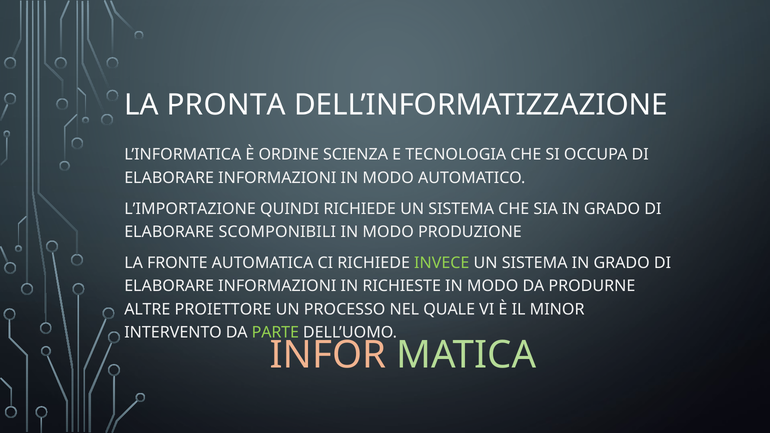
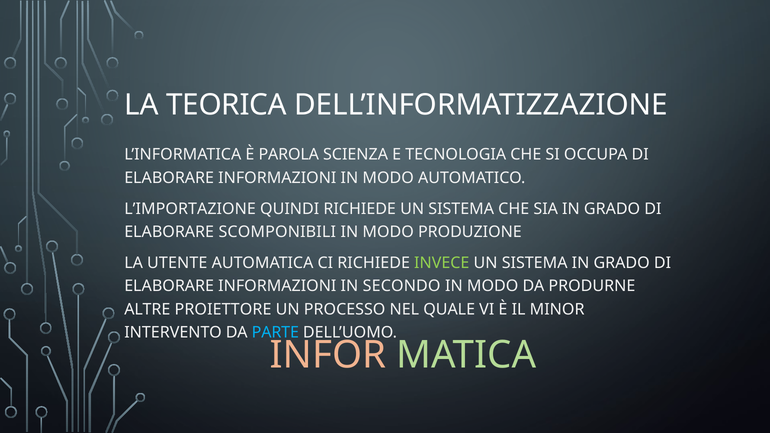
PRONTA: PRONTA -> TEORICA (227, 105)
ORDINE: ORDINE -> PAROLA (289, 155)
FRONTE: FRONTE -> UTENTE (177, 263)
RICHIESTE: RICHIESTE -> SECONDO (402, 286)
PARTE colour: light green -> light blue (275, 332)
